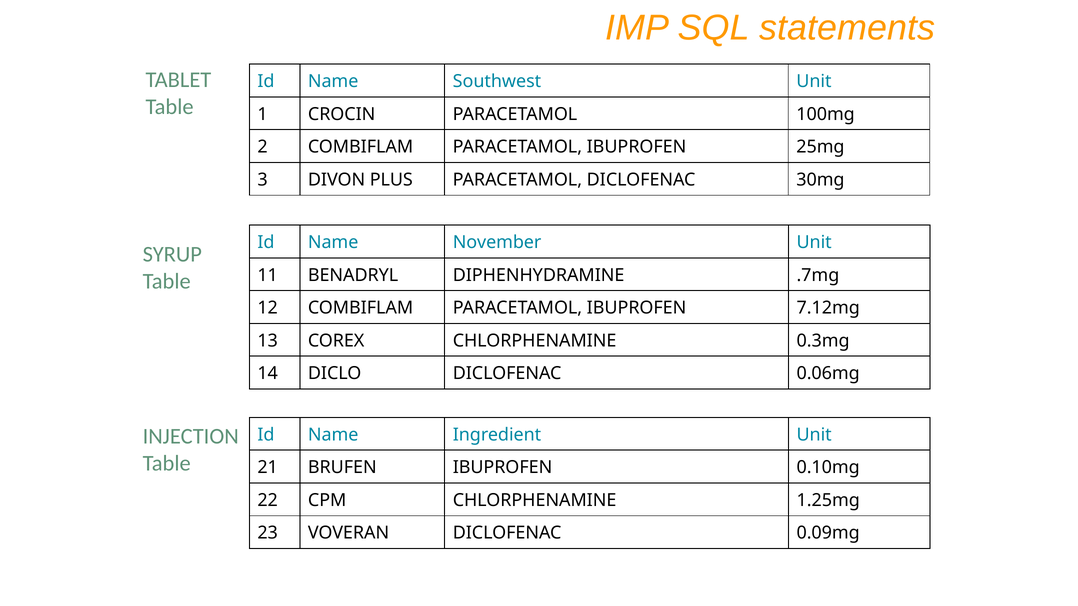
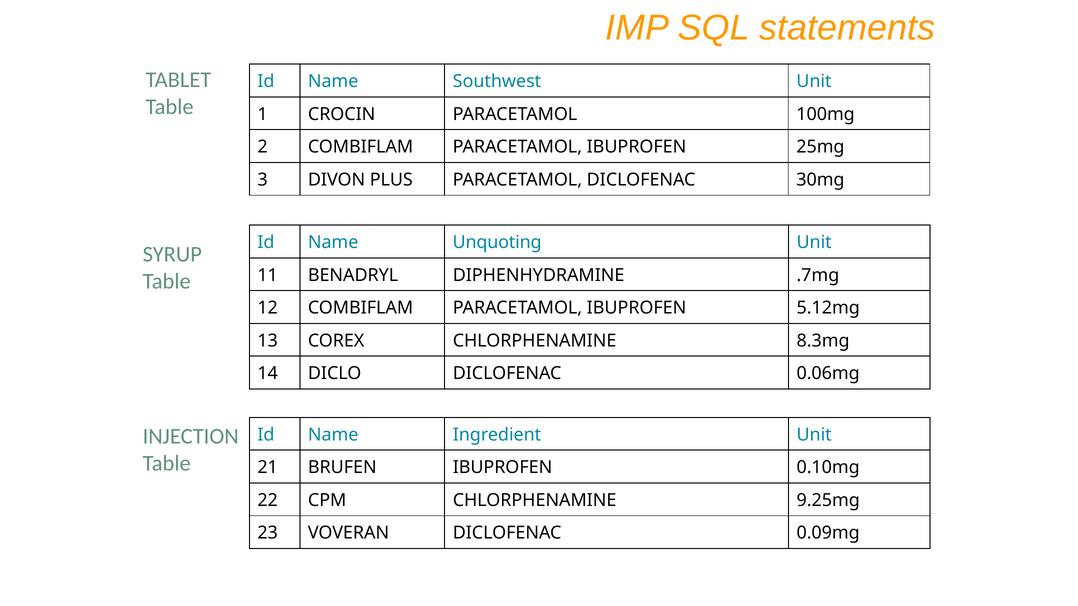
November: November -> Unquoting (497, 242)
7.12mg: 7.12mg -> 5.12mg (828, 308)
0.3mg: 0.3mg -> 8.3mg (823, 341)
1.25mg: 1.25mg -> 9.25mg (828, 501)
